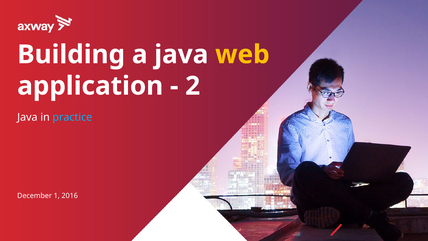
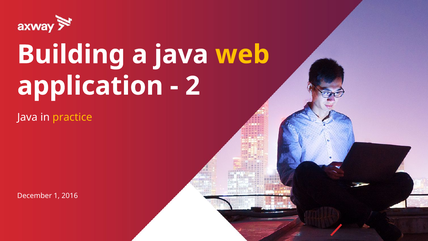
practice colour: light blue -> yellow (72, 117)
